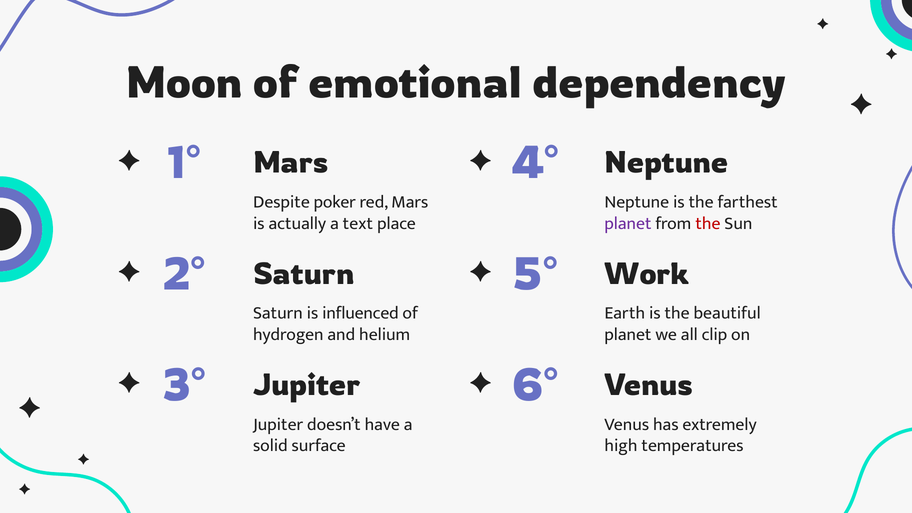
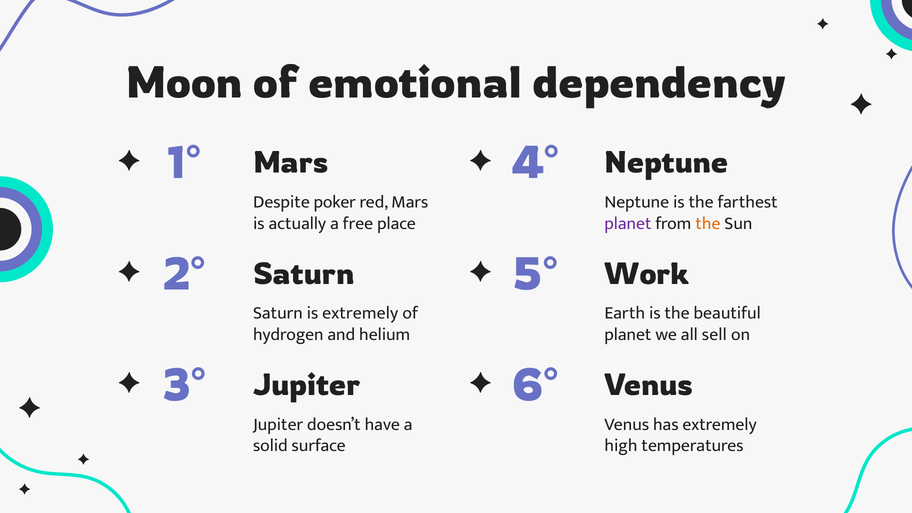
text: text -> free (358, 223)
the colour: red -> orange (708, 223)
is influenced: influenced -> extremely (360, 313)
clip: clip -> sell (714, 334)
